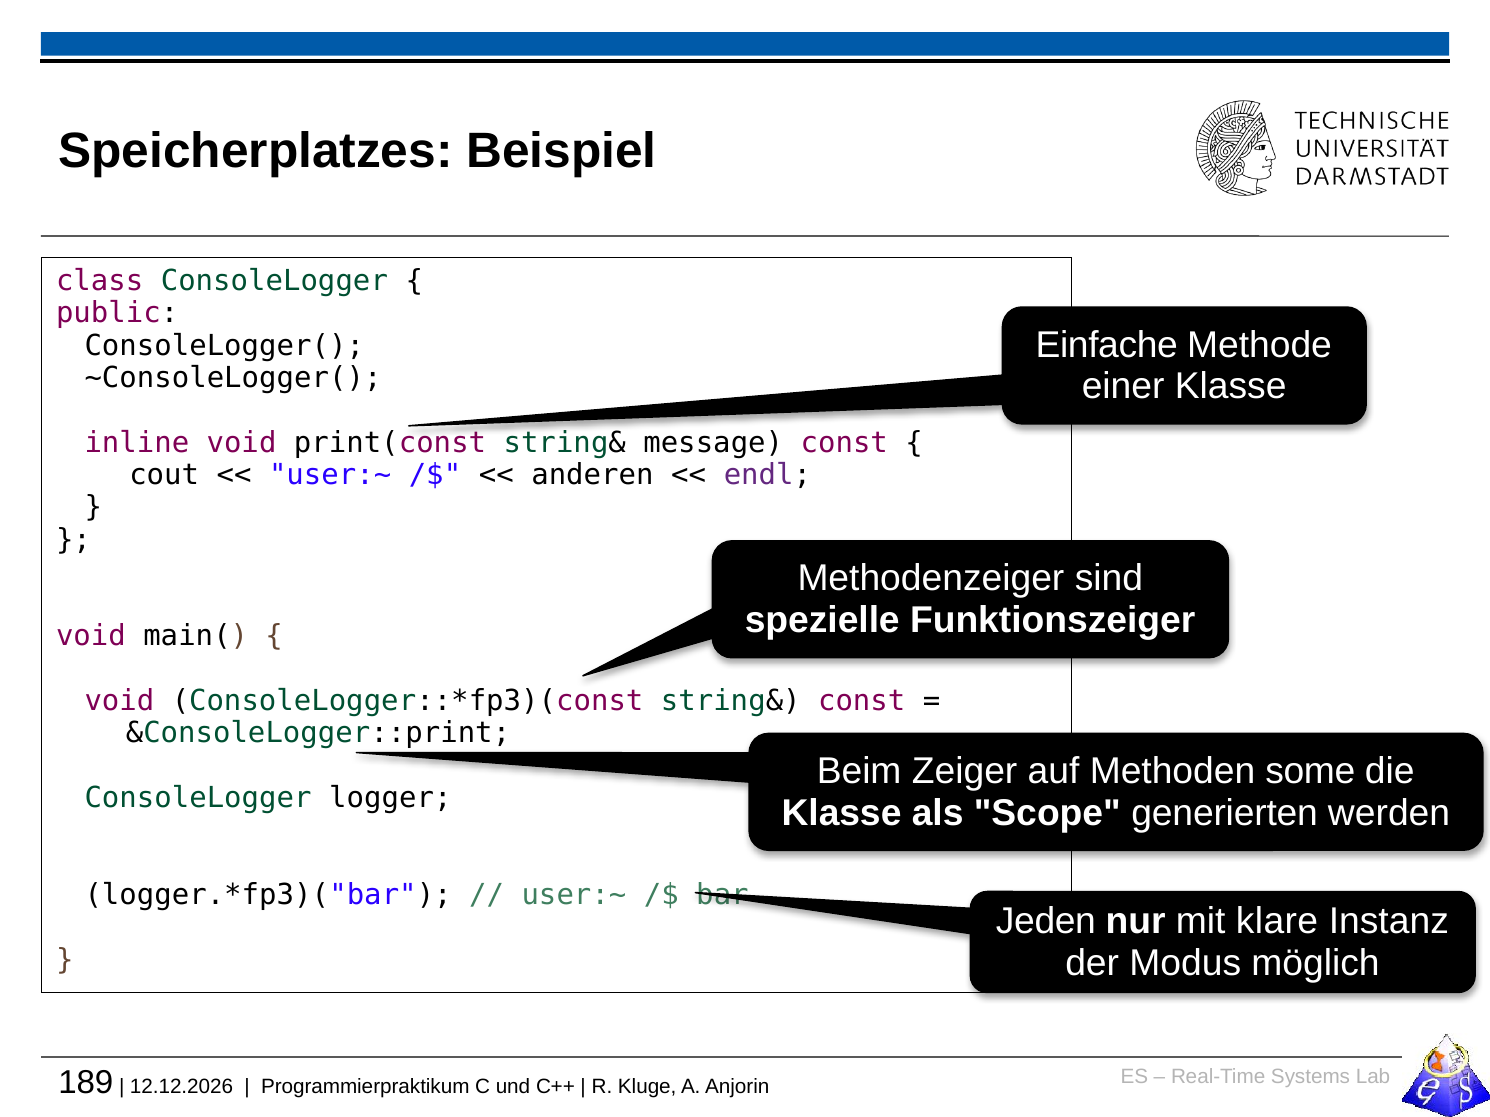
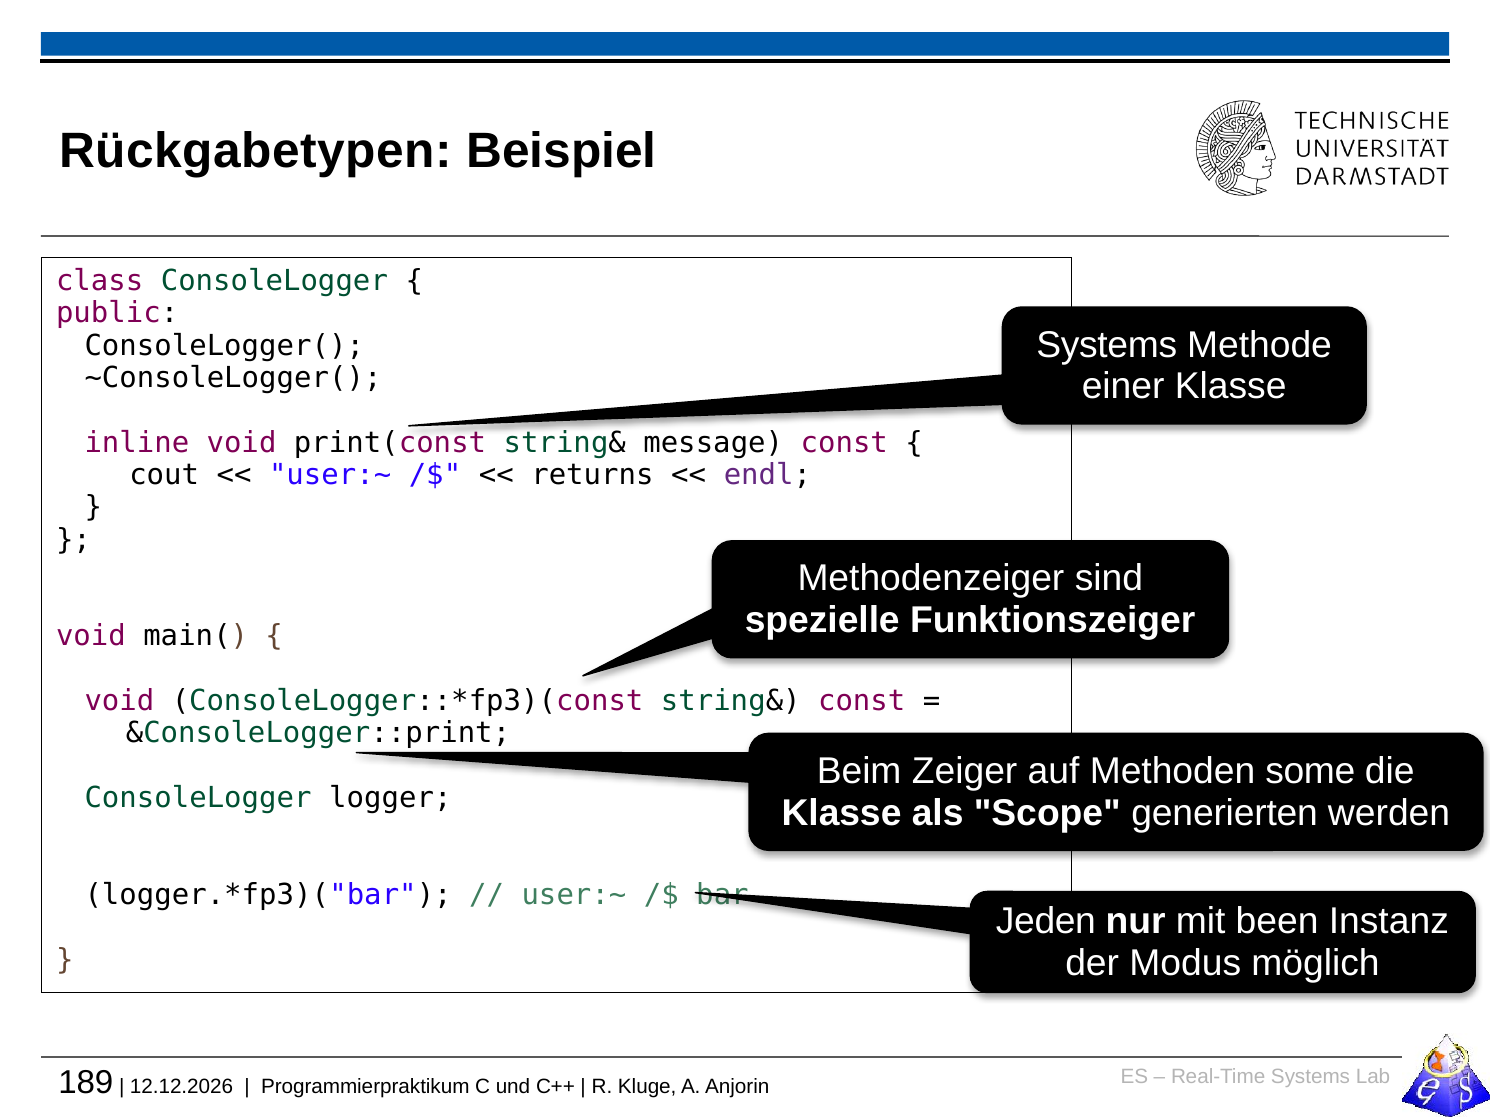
Speicherplatzes: Speicherplatzes -> Rückgabetypen (255, 151)
Einfache: Einfache -> Systems (1107, 345)
anderen: anderen -> returns (592, 475)
klare: klare -> been (1277, 922)
